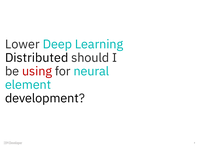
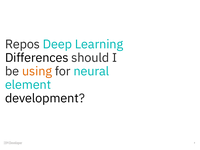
Lower: Lower -> Repos (22, 44)
Distributed: Distributed -> Differences (37, 58)
using colour: red -> orange (37, 71)
